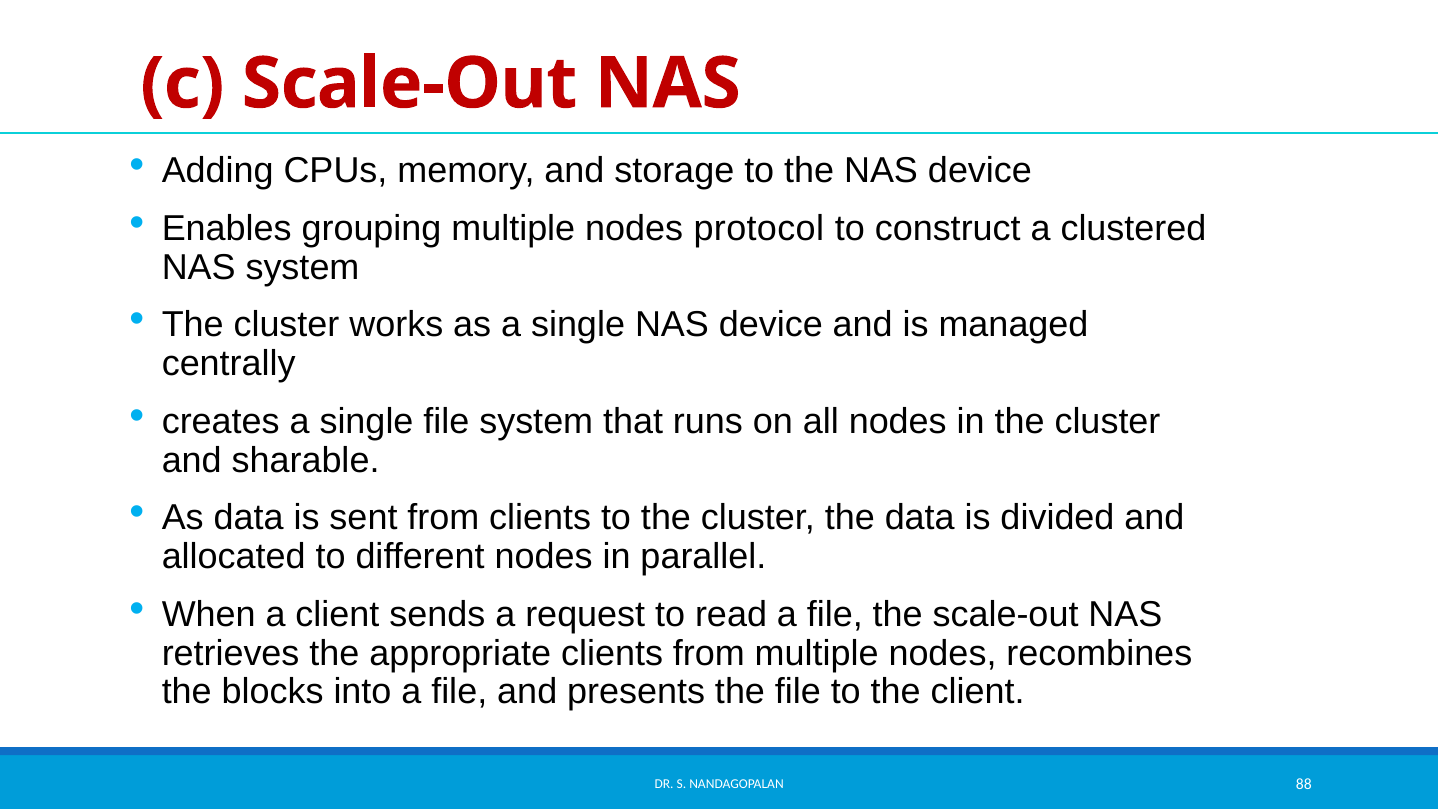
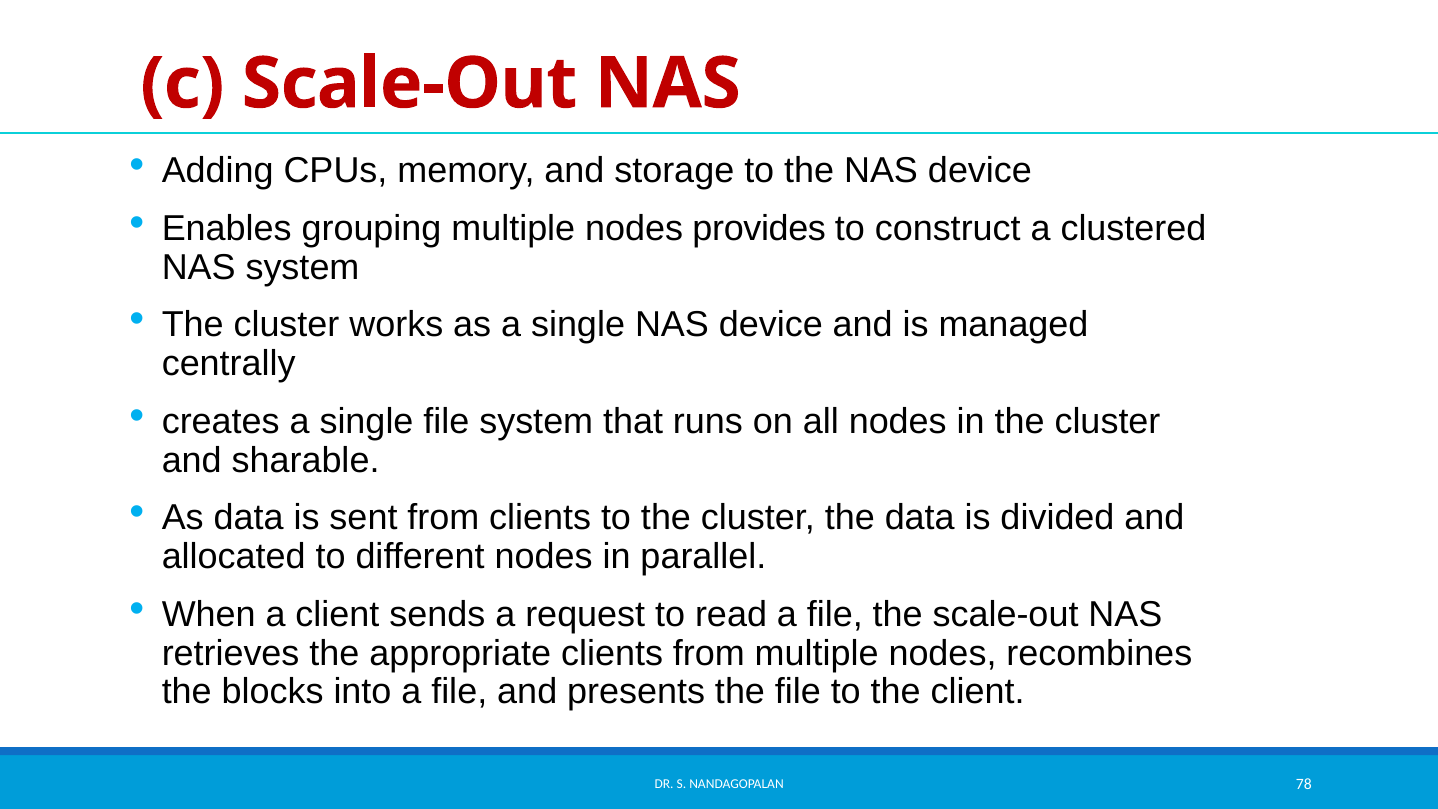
protocol: protocol -> provides (759, 229)
88: 88 -> 78 (1304, 784)
